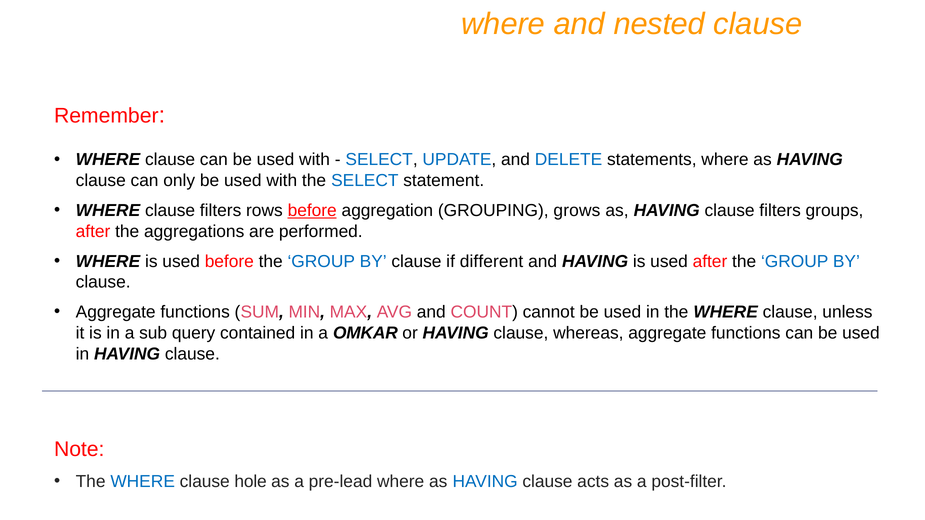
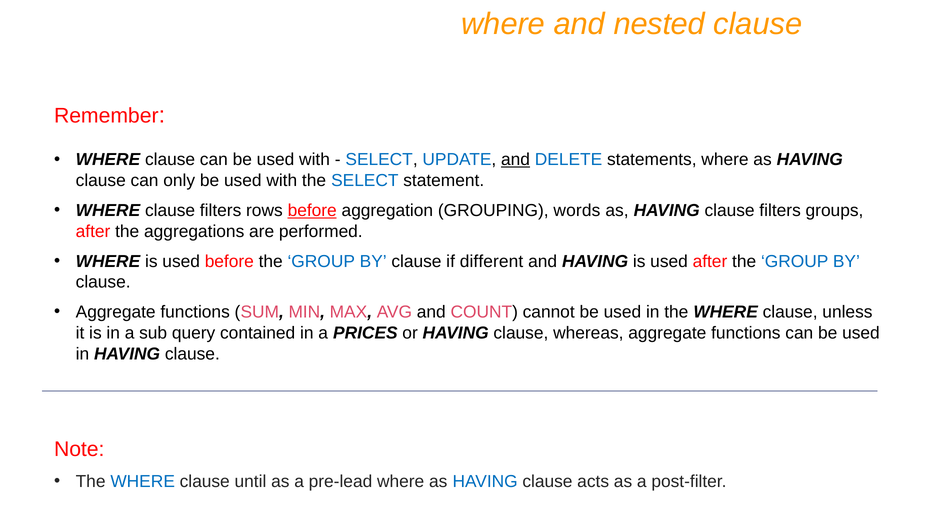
and underline: none -> present (516, 160)
grows: grows -> words (577, 211)
OMKAR: OMKAR -> PRICES (365, 333)
hole: hole -> until (250, 482)
